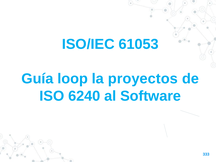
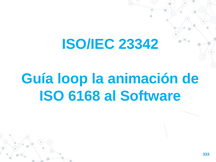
61053: 61053 -> 23342 (139, 44)
proyectos: proyectos -> animación (143, 79)
6240: 6240 -> 6168 (84, 96)
